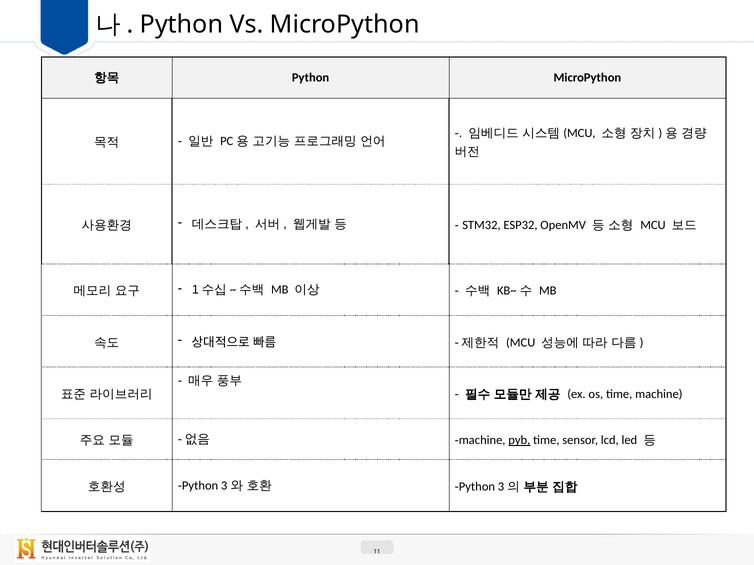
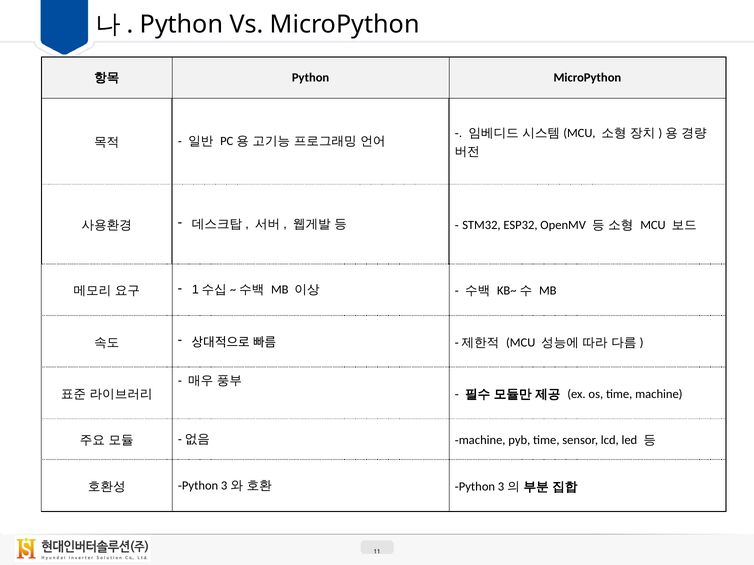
pyb underline: present -> none (519, 441)
